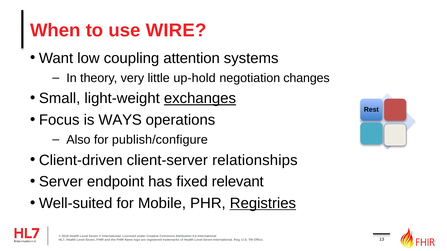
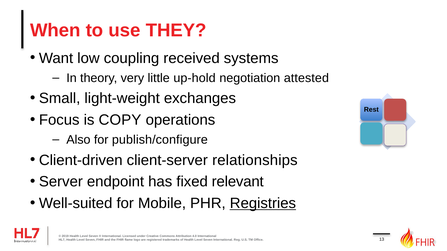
WIRE: WIRE -> THEY (176, 30)
attention: attention -> received (192, 58)
changes: changes -> attested (306, 78)
exchanges underline: present -> none (200, 99)
WAYS: WAYS -> COPY (120, 120)
